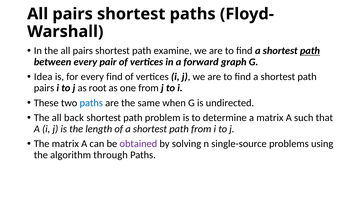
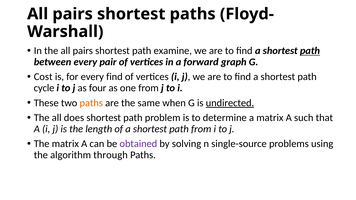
Idea: Idea -> Cost (43, 77)
pairs: pairs -> cycle (44, 88)
root: root -> four (98, 88)
paths colour: blue -> orange (91, 103)
undirected underline: none -> present (230, 103)
back: back -> does (74, 118)
